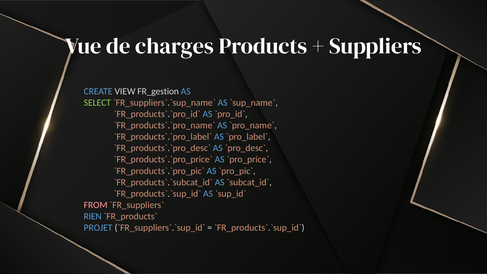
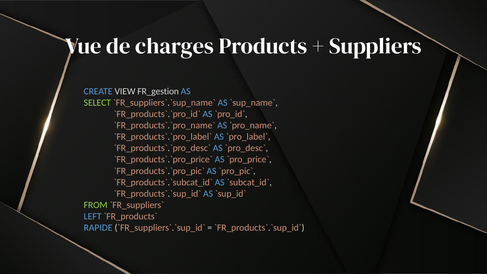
FROM colour: pink -> light green (96, 205)
RIEN: RIEN -> LEFT (93, 216)
PROJET: PROJET -> RAPIDE (98, 228)
